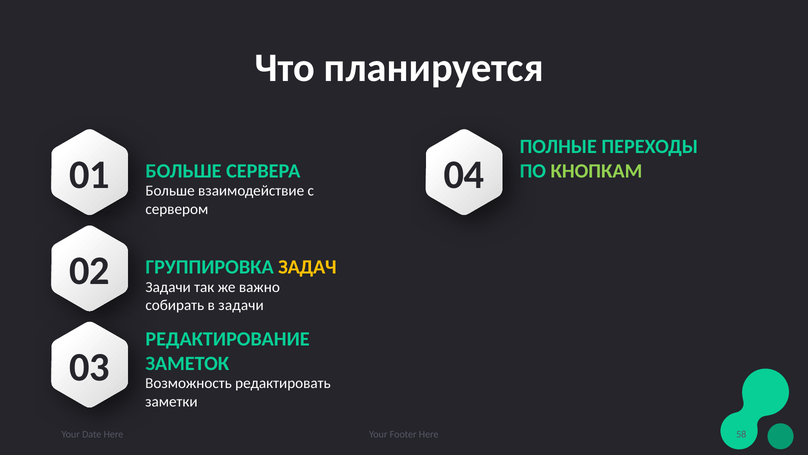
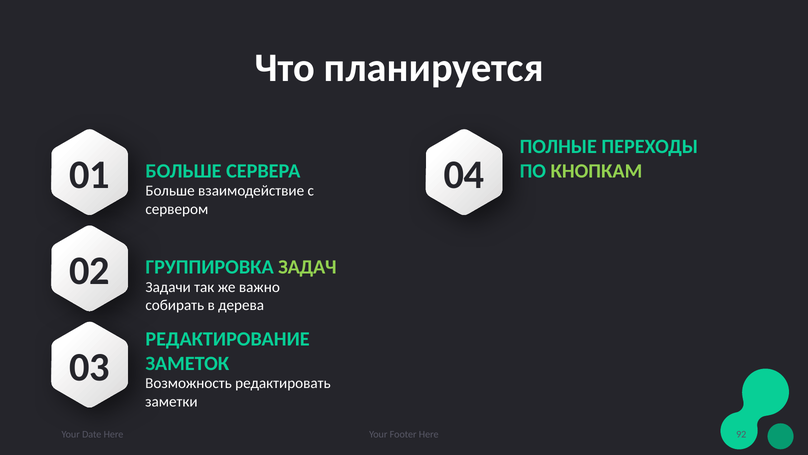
ЗАДАЧ colour: yellow -> light green (307, 267)
в задачи: задачи -> дерева (241, 305)
58: 58 -> 92 (741, 434)
